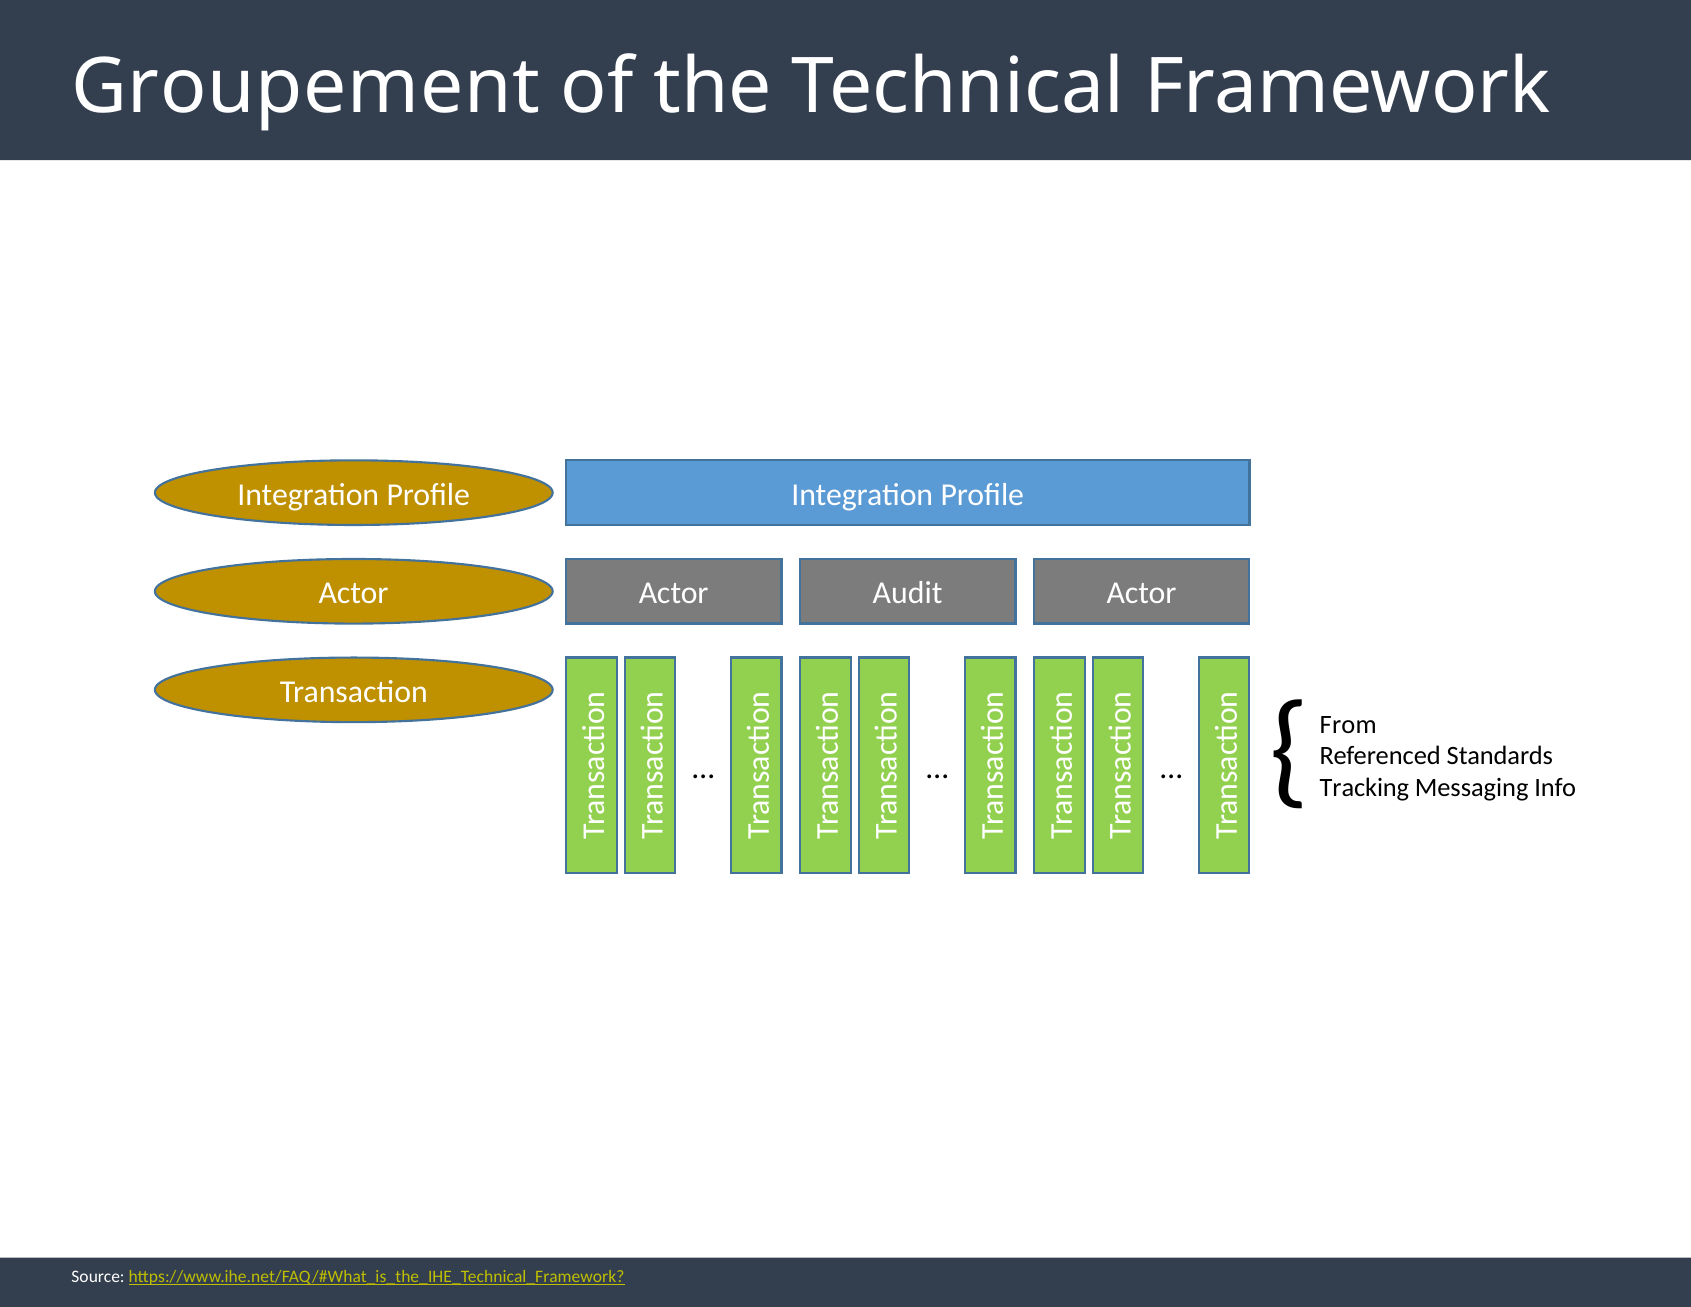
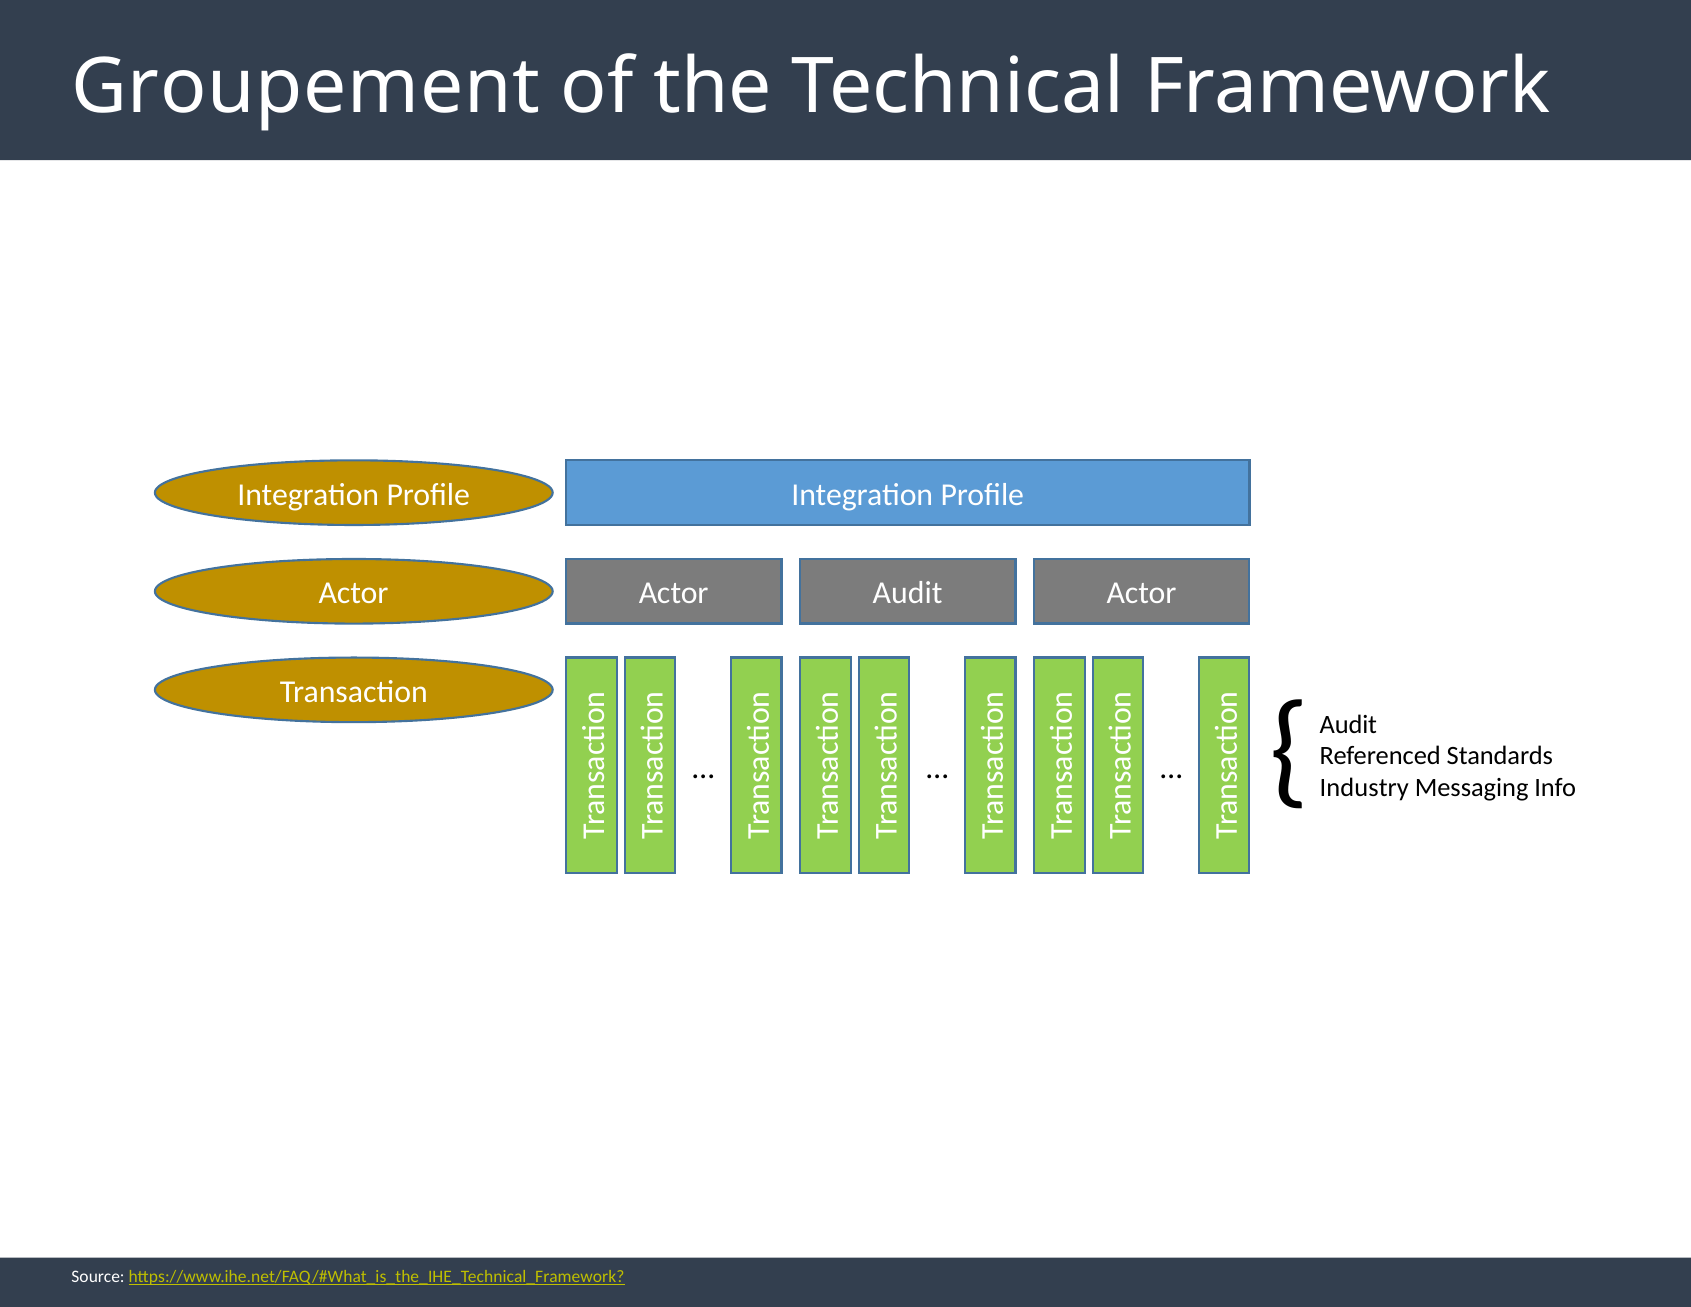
From: From -> Audit (1348, 724)
Tracking: Tracking -> Industry (1364, 788)
